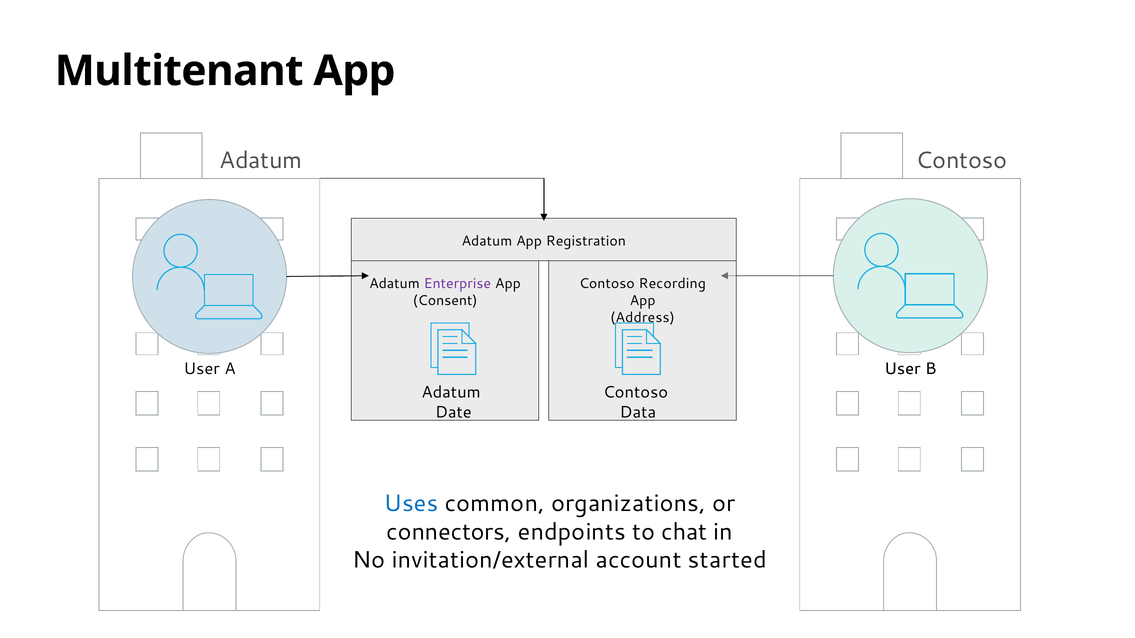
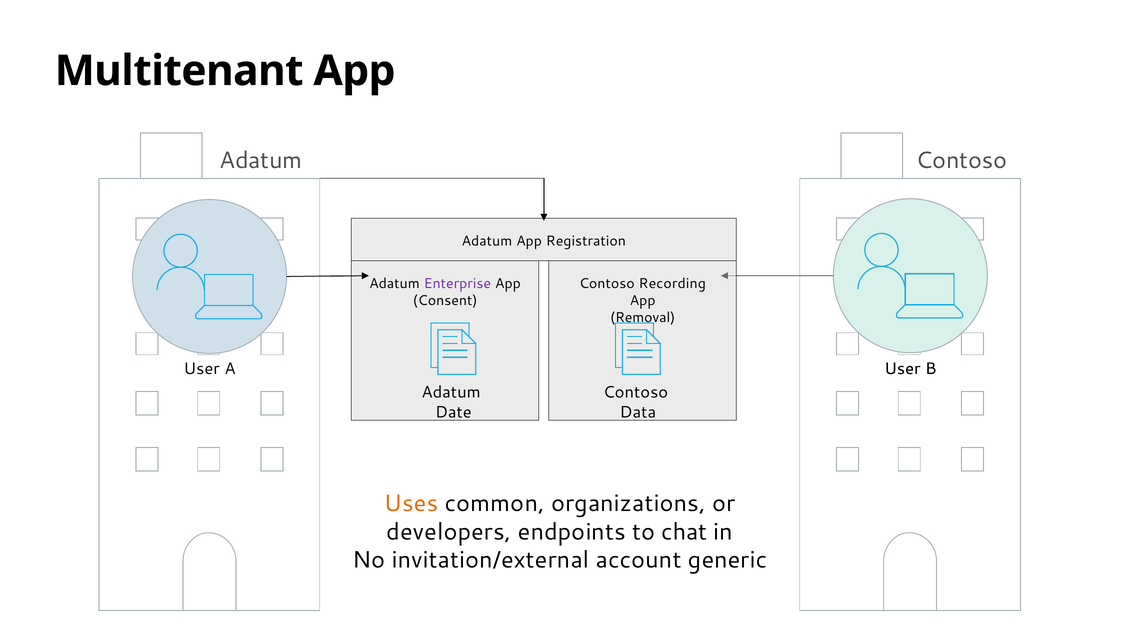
Address: Address -> Removal (643, 318)
Uses colour: blue -> orange (411, 504)
connectors: connectors -> developers (449, 532)
started: started -> generic (728, 561)
